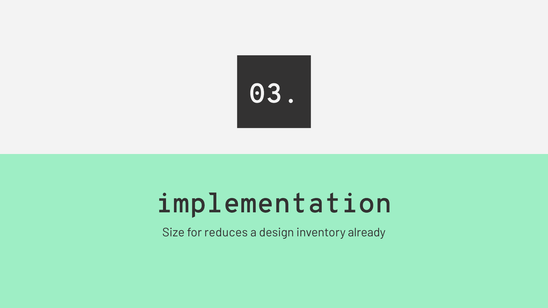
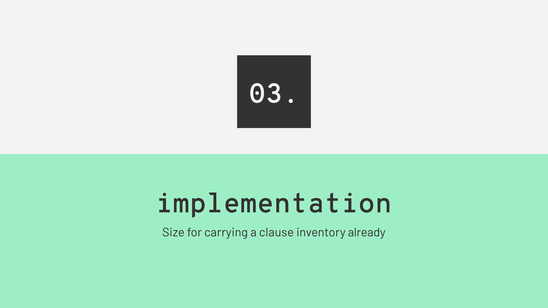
reduces: reduces -> carrying (226, 233)
design: design -> clause (276, 233)
